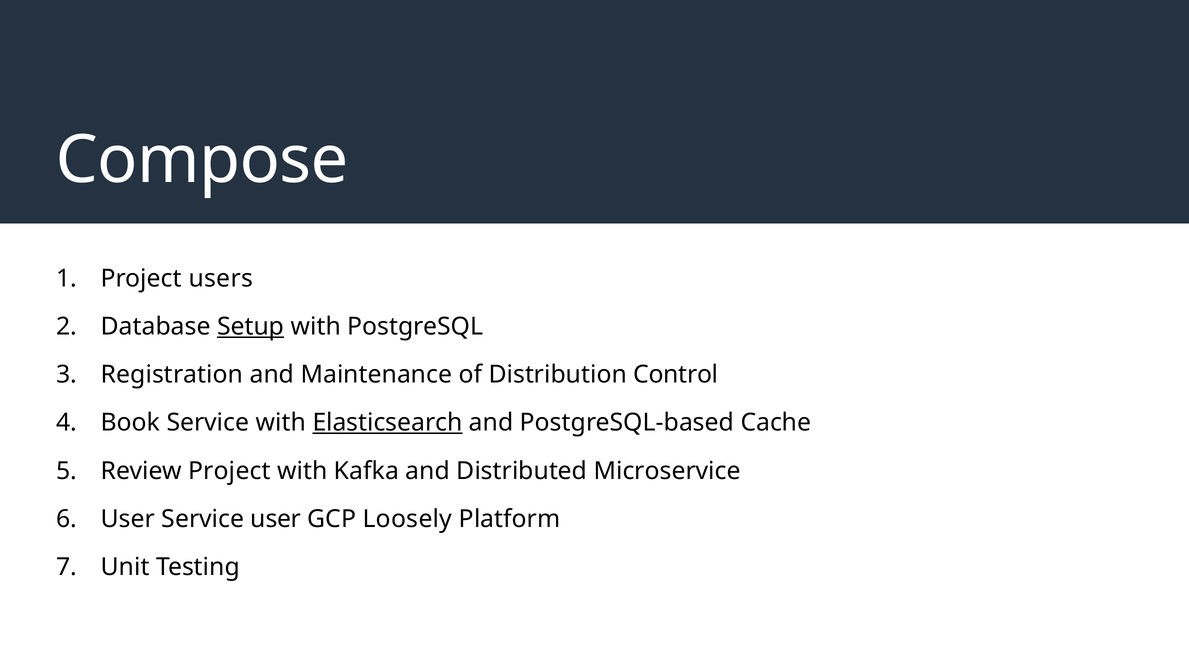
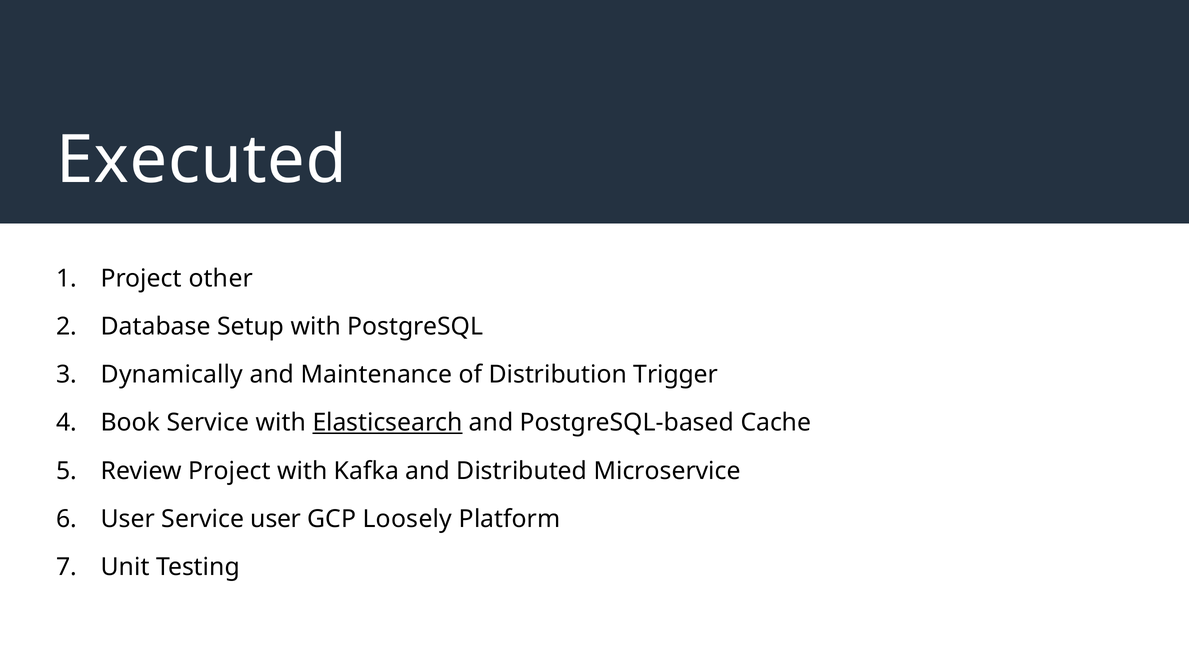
Compose: Compose -> Executed (201, 160)
users: users -> other (221, 278)
Setup underline: present -> none (251, 326)
Registration: Registration -> Dynamically (172, 374)
Control: Control -> Trigger (676, 374)
